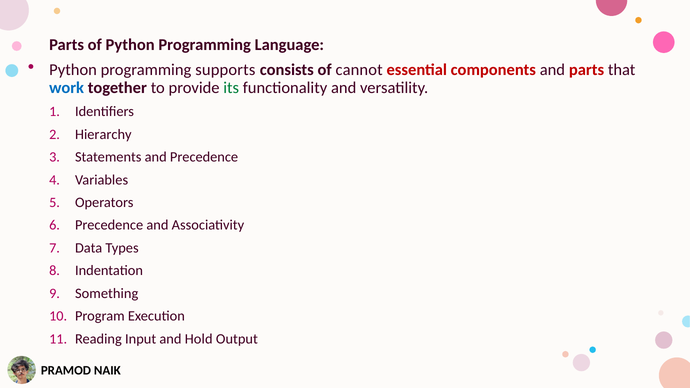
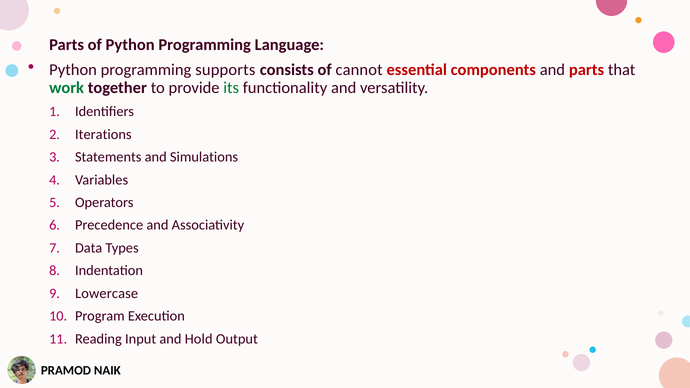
work colour: blue -> green (67, 88)
Hierarchy: Hierarchy -> Iterations (103, 134)
and Precedence: Precedence -> Simulations (204, 157)
Something: Something -> Lowercase (107, 293)
